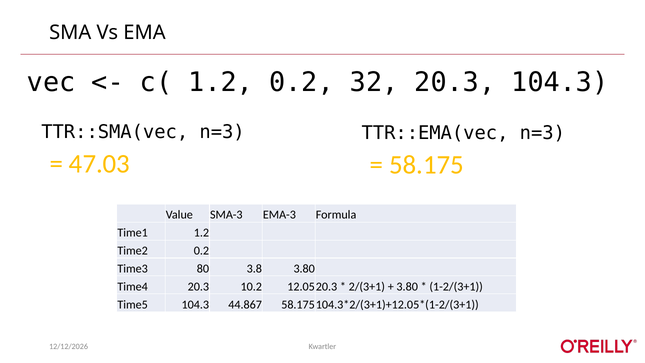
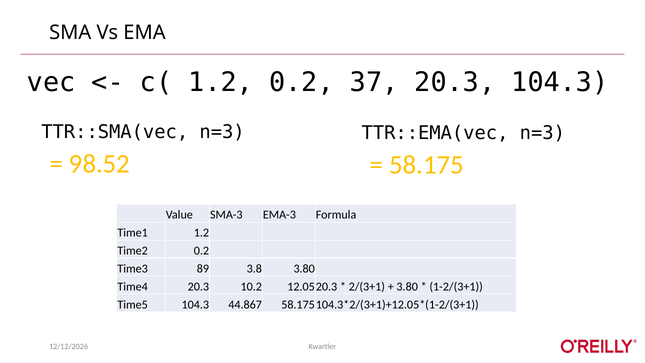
32: 32 -> 37 (374, 82)
47.03: 47.03 -> 98.52 (100, 164)
80: 80 -> 89 (203, 269)
